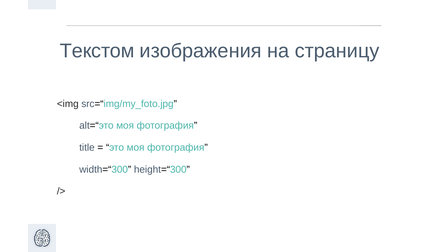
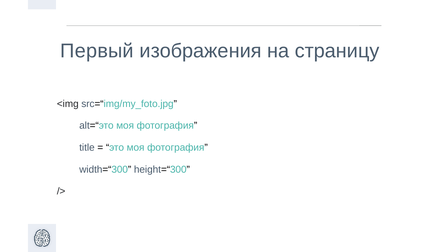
Текстом: Текстом -> Первый (97, 51)
